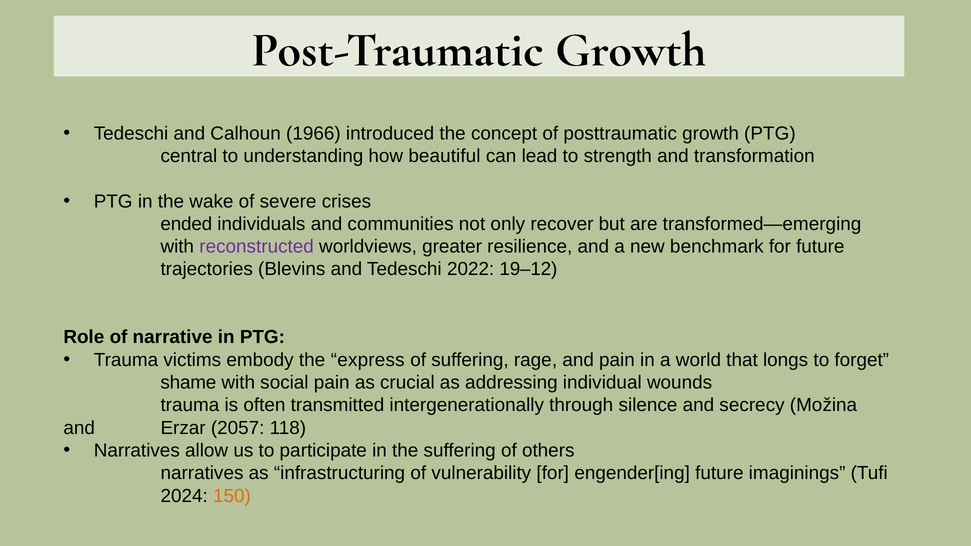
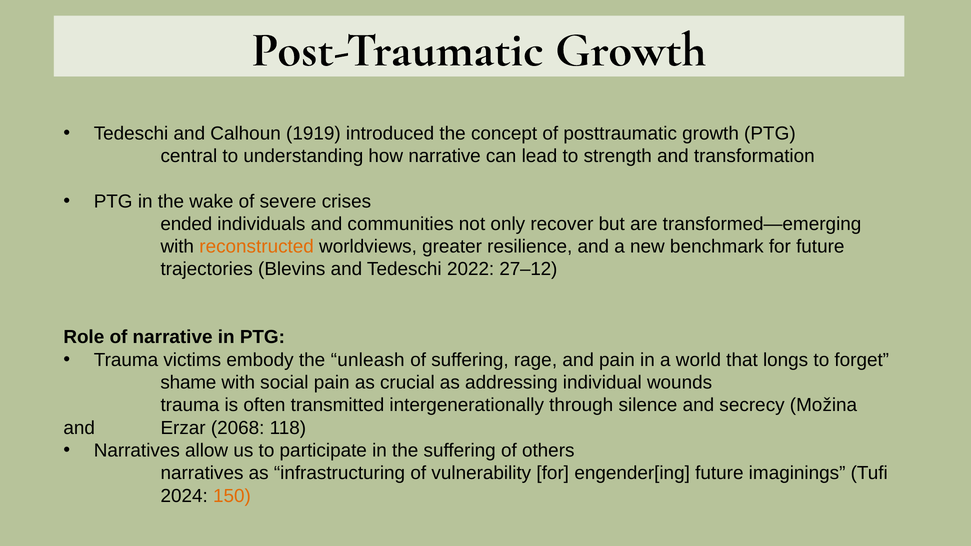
1966: 1966 -> 1919 (313, 133)
how beautiful: beautiful -> narrative (445, 156)
reconstructed colour: purple -> orange (257, 247)
19–12: 19–12 -> 27–12 (528, 269)
express: express -> unleash (368, 360)
2057: 2057 -> 2068 (238, 428)
